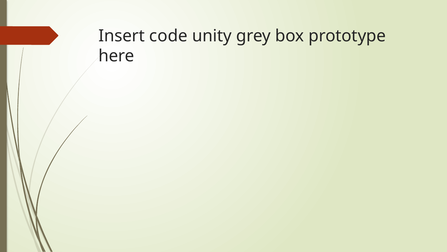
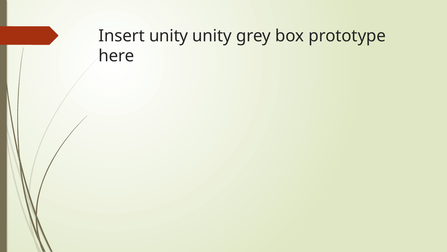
Insert code: code -> unity (169, 36)
